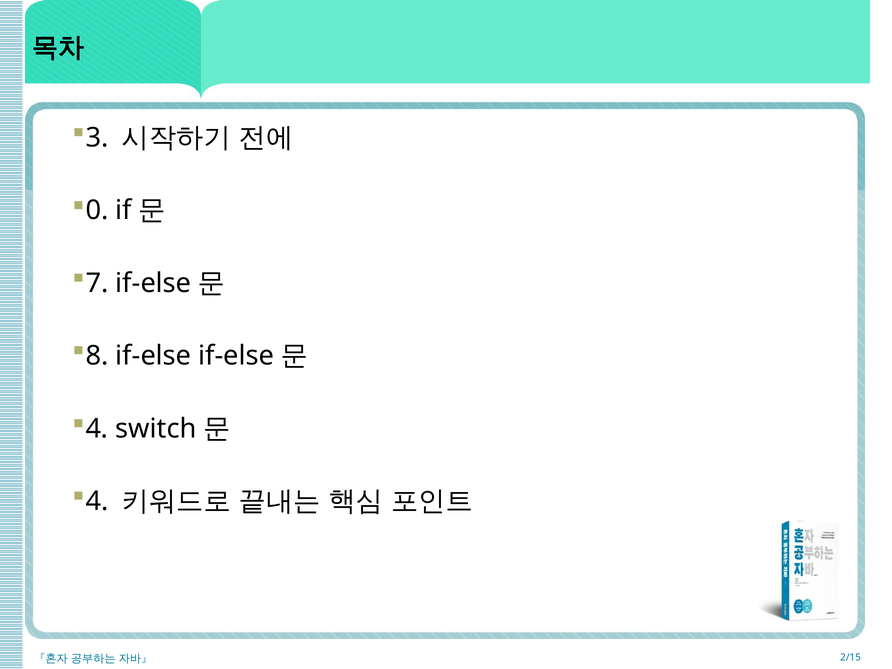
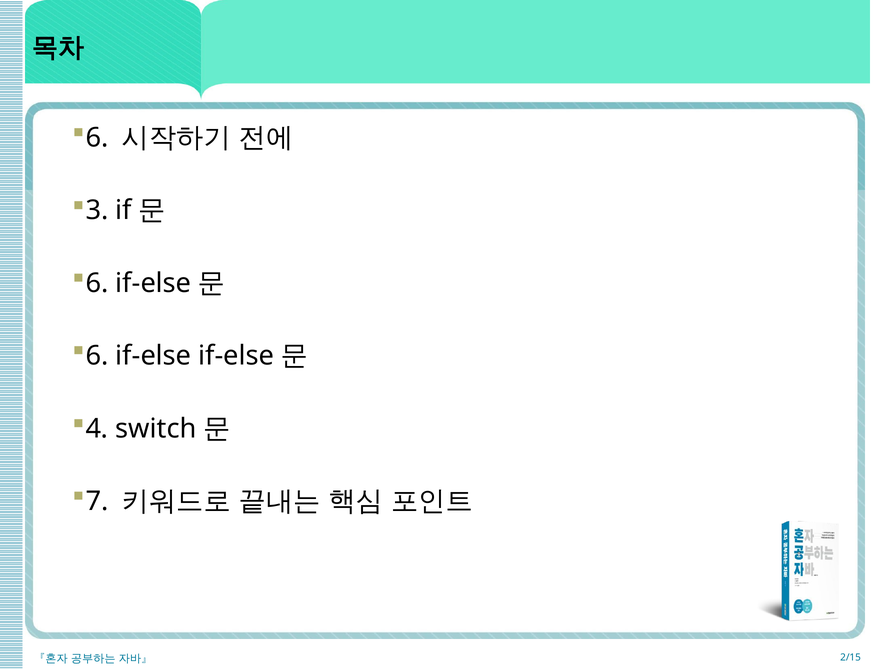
3: 3 -> 6 (97, 138)
0: 0 -> 3 (97, 210)
7: 7 -> 6 (97, 283)
8: 8 -> 6 (97, 356)
4: 4 -> 7 (97, 501)
